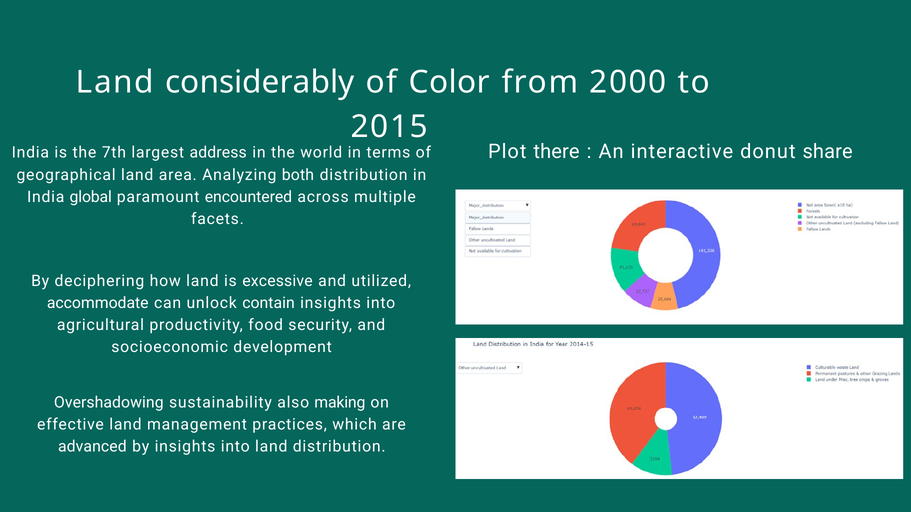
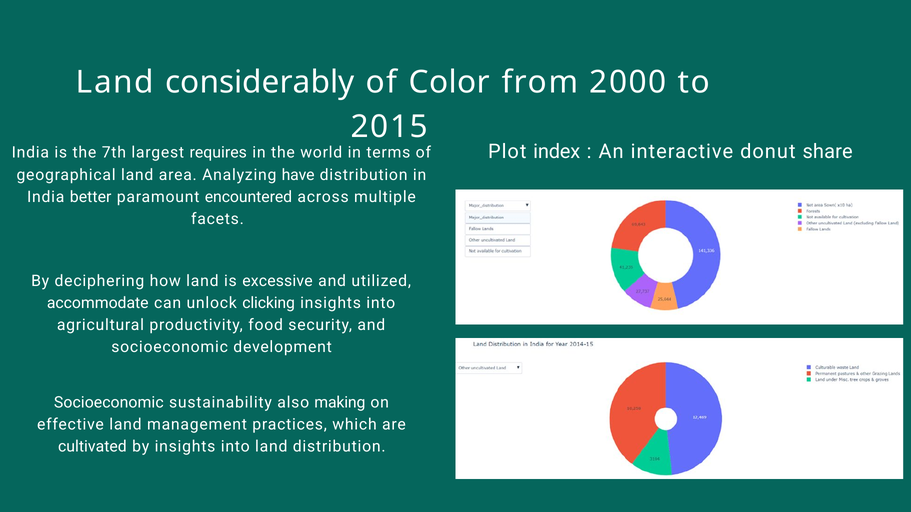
there: there -> index (557, 152)
address: address -> requires (218, 153)
both: both -> have (298, 175)
global: global -> better (91, 197)
contain: contain -> clicking (269, 303)
Overshadowing: Overshadowing -> Socioeconomic (109, 403)
advanced: advanced -> cultivated (92, 447)
